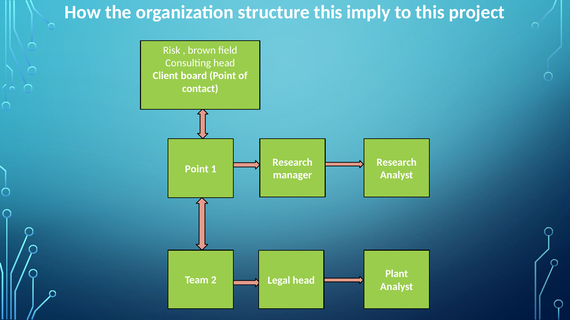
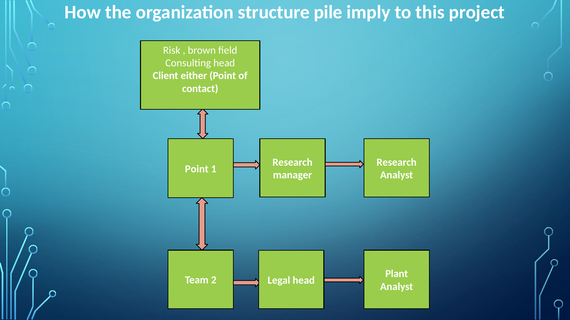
structure this: this -> pile (328, 12)
board: board -> either (194, 76)
